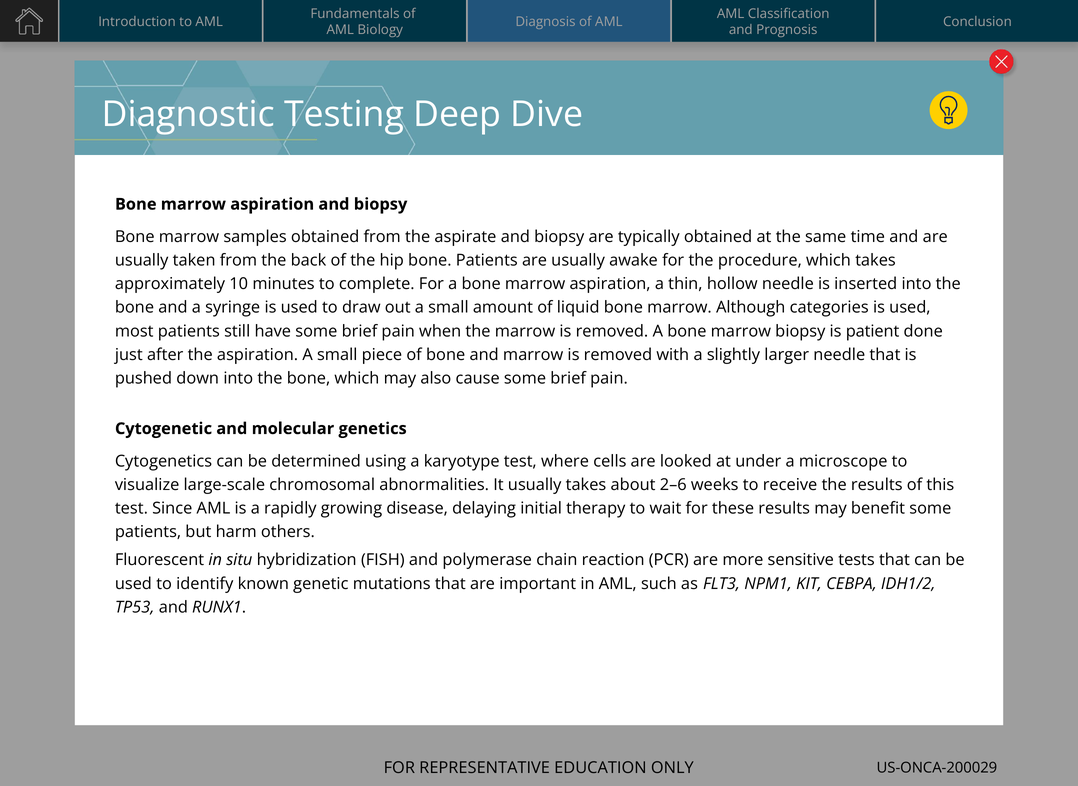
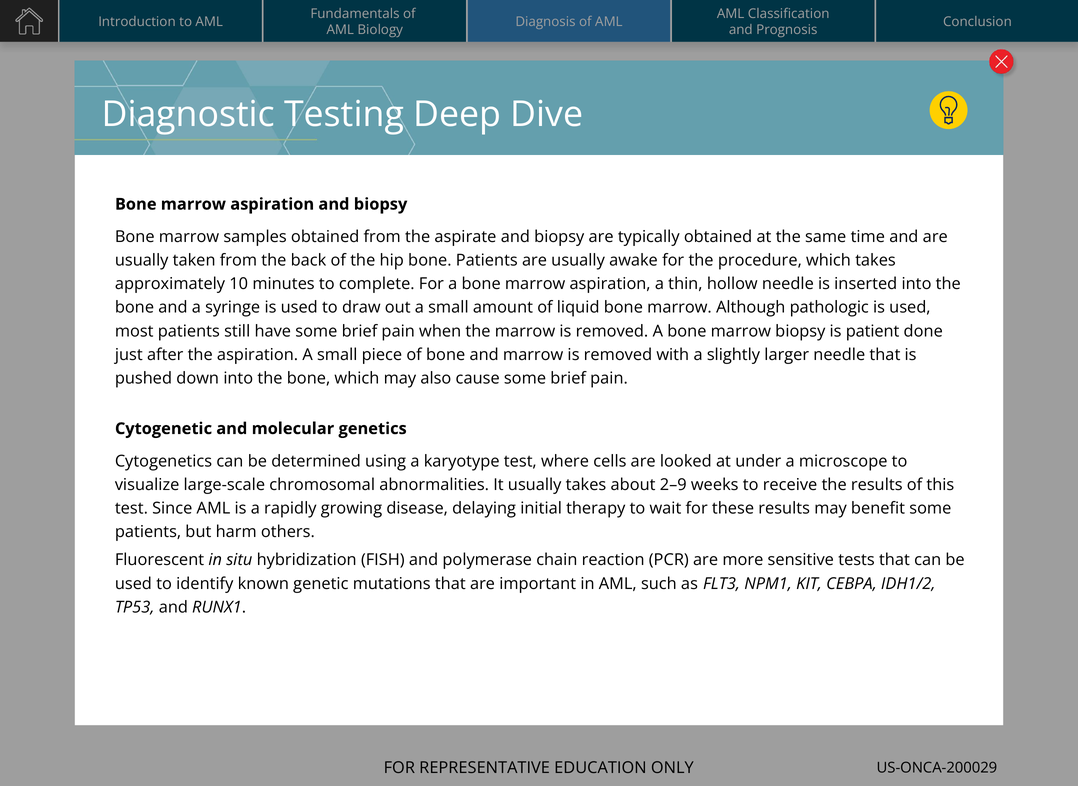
categories: categories -> pathologic (829, 307)
2–6: 2–6 -> 2–9 (673, 485)
